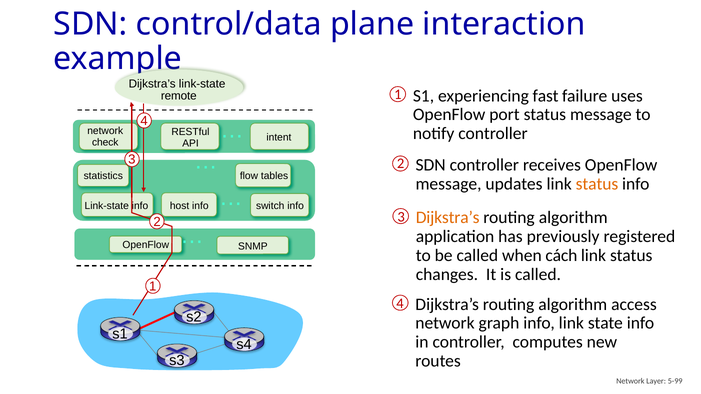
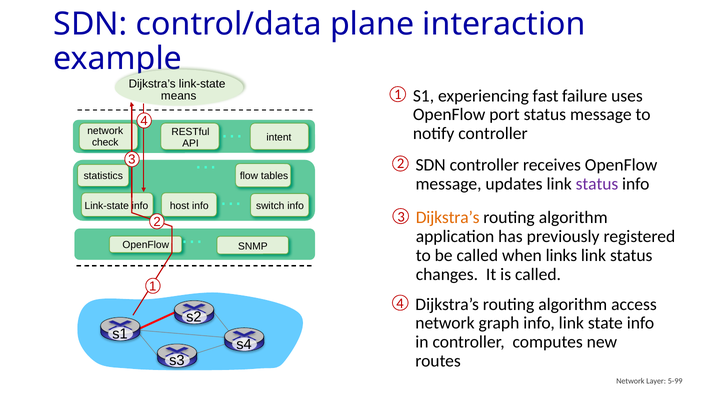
remote: remote -> means (179, 96)
status colour: orange -> purple (597, 184)
cách: cách -> links (561, 256)
